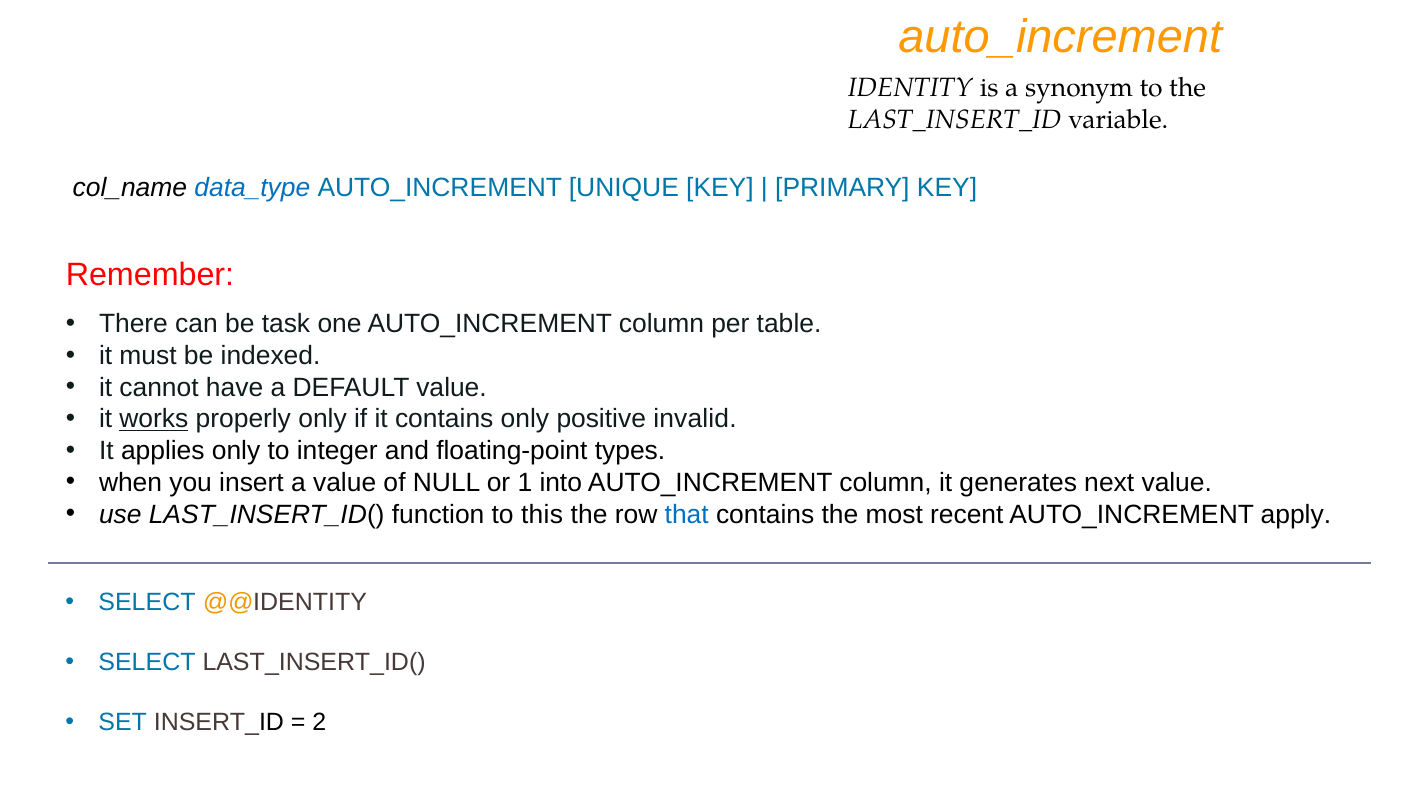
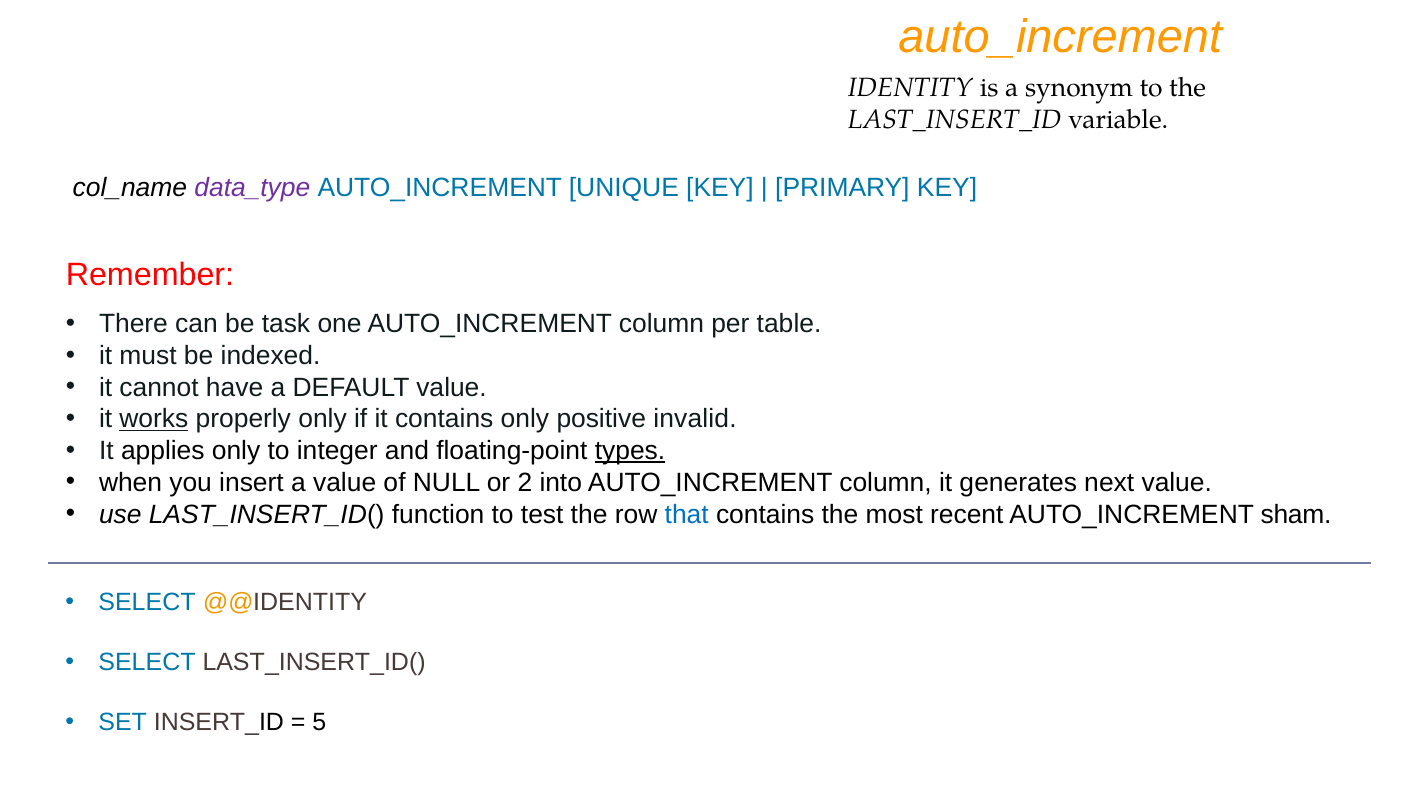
data_type colour: blue -> purple (252, 188)
types underline: none -> present (630, 451)
1: 1 -> 2 (525, 482)
this: this -> test (542, 514)
apply: apply -> sham (1296, 514)
2: 2 -> 5 (319, 722)
